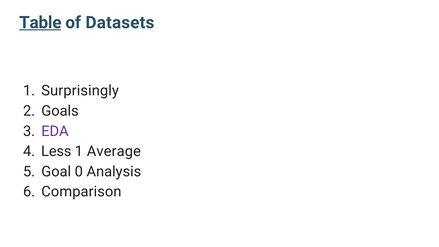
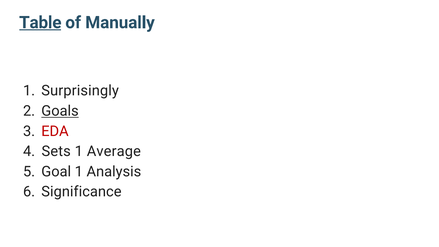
Datasets: Datasets -> Manually (120, 23)
Goals underline: none -> present (60, 111)
EDA colour: purple -> red (55, 131)
Less: Less -> Sets (56, 151)
Goal 0: 0 -> 1 (79, 172)
Comparison: Comparison -> Significance (81, 192)
